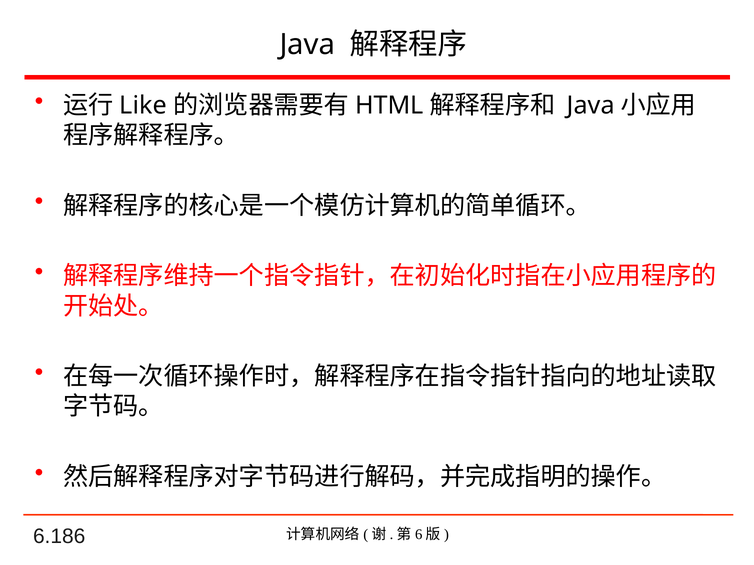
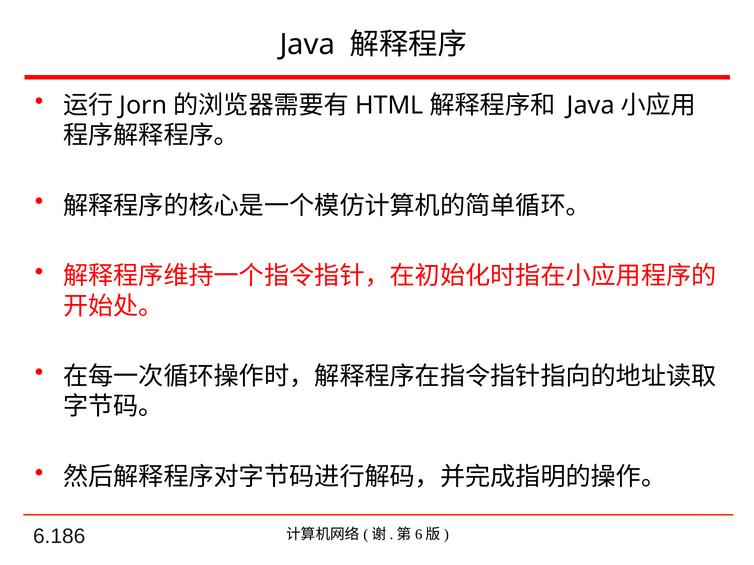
Like: Like -> Jorn (143, 105)
